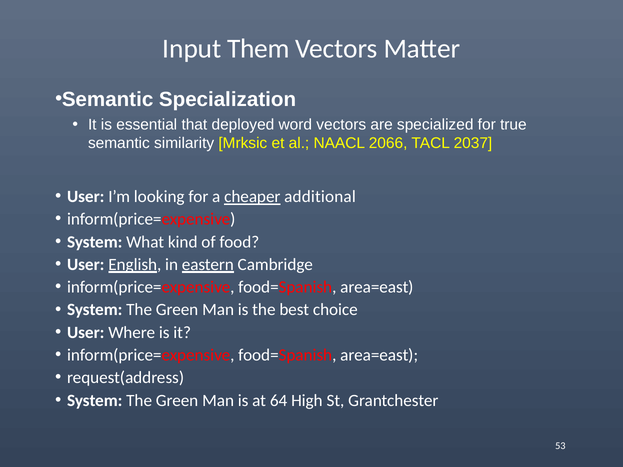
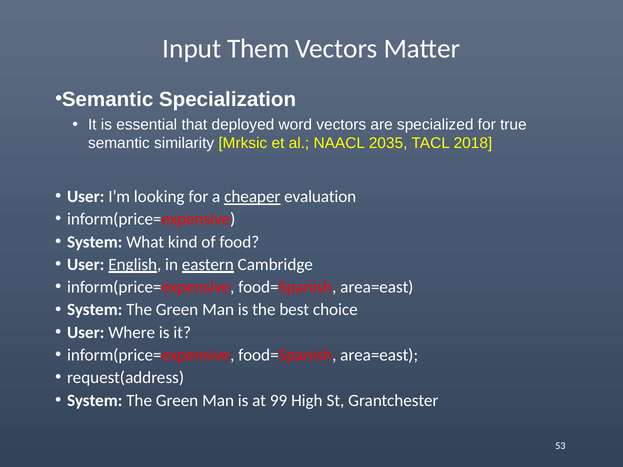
2066: 2066 -> 2035 (388, 144)
2037: 2037 -> 2018 (473, 144)
additional: additional -> evaluation (320, 197)
64: 64 -> 99 (279, 401)
